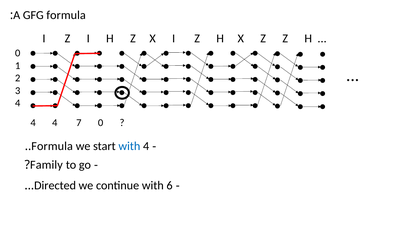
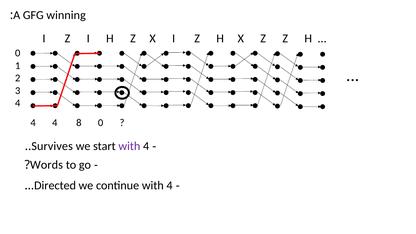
GFG formula: formula -> winning (66, 15)
7: 7 -> 8 (79, 123)
Formula: Formula -> Survives (52, 146)
with colour: blue -> purple (129, 146)
Family: Family -> Words (46, 165)
continue with 6: 6 -> 4 (170, 186)
